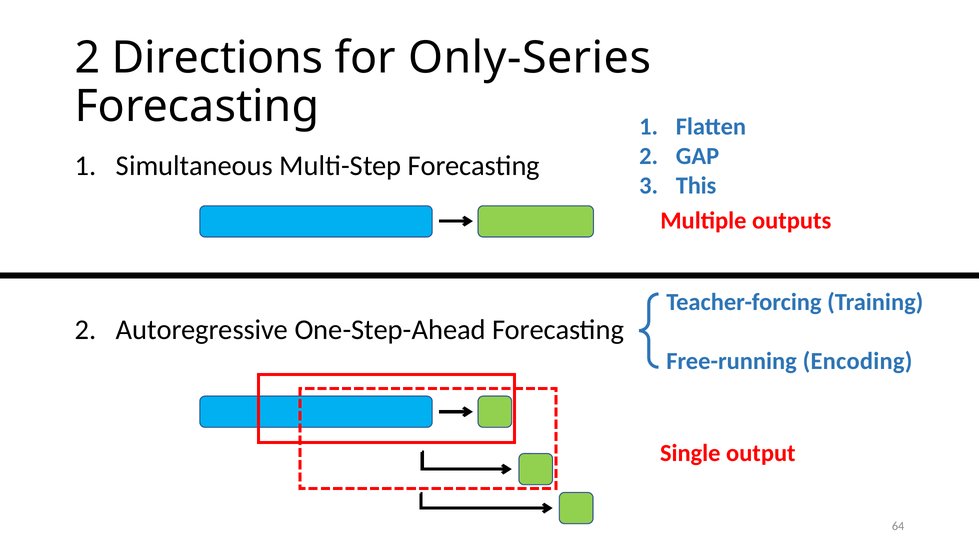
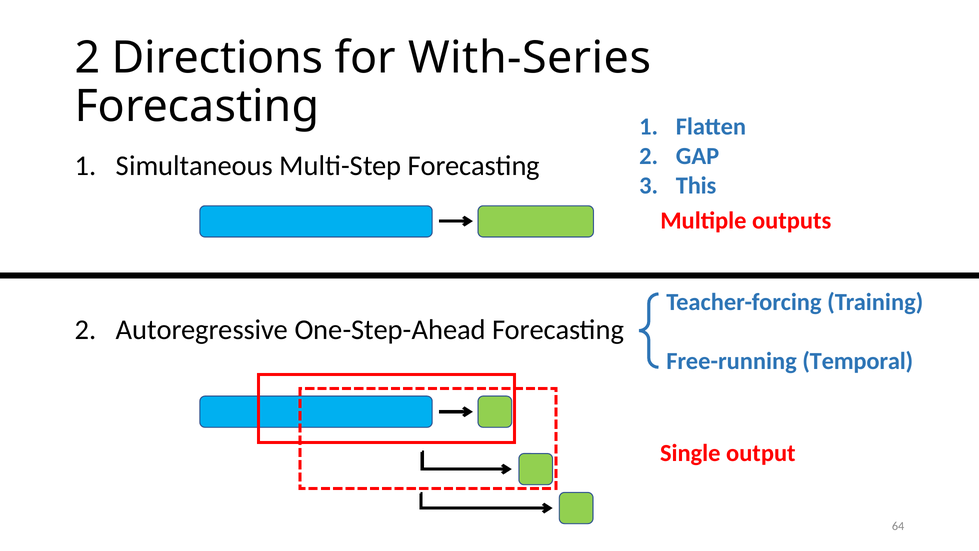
Only-Series: Only-Series -> With-Series (530, 58)
Encoding: Encoding -> Temporal (858, 361)
